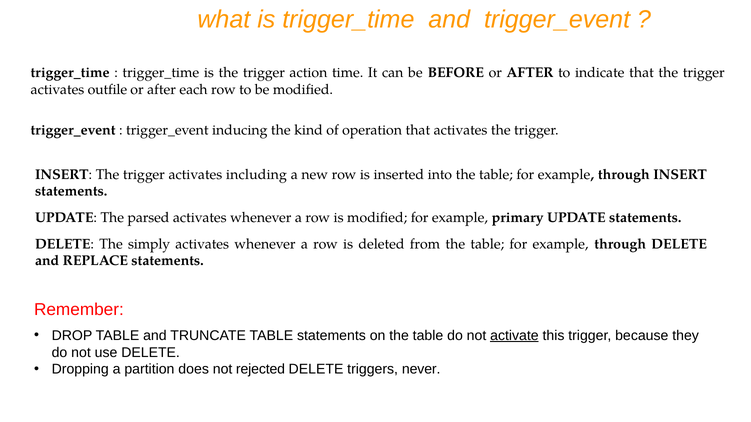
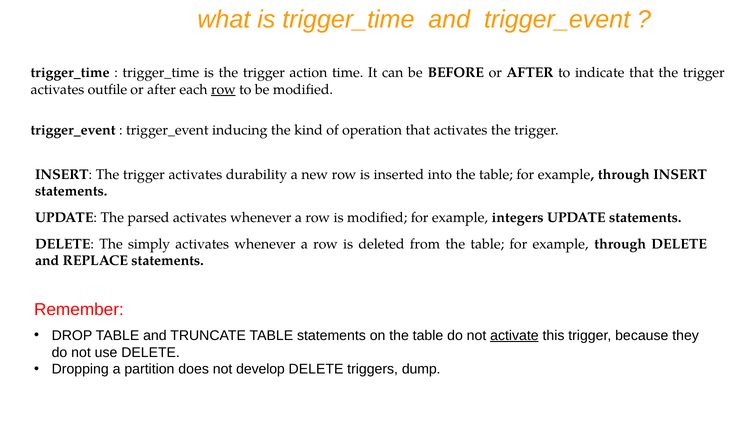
row underline: none -> present (223, 90)
including: including -> durability (257, 175)
primary: primary -> integers (518, 218)
rejected: rejected -> develop (261, 370)
never: never -> dump (421, 370)
